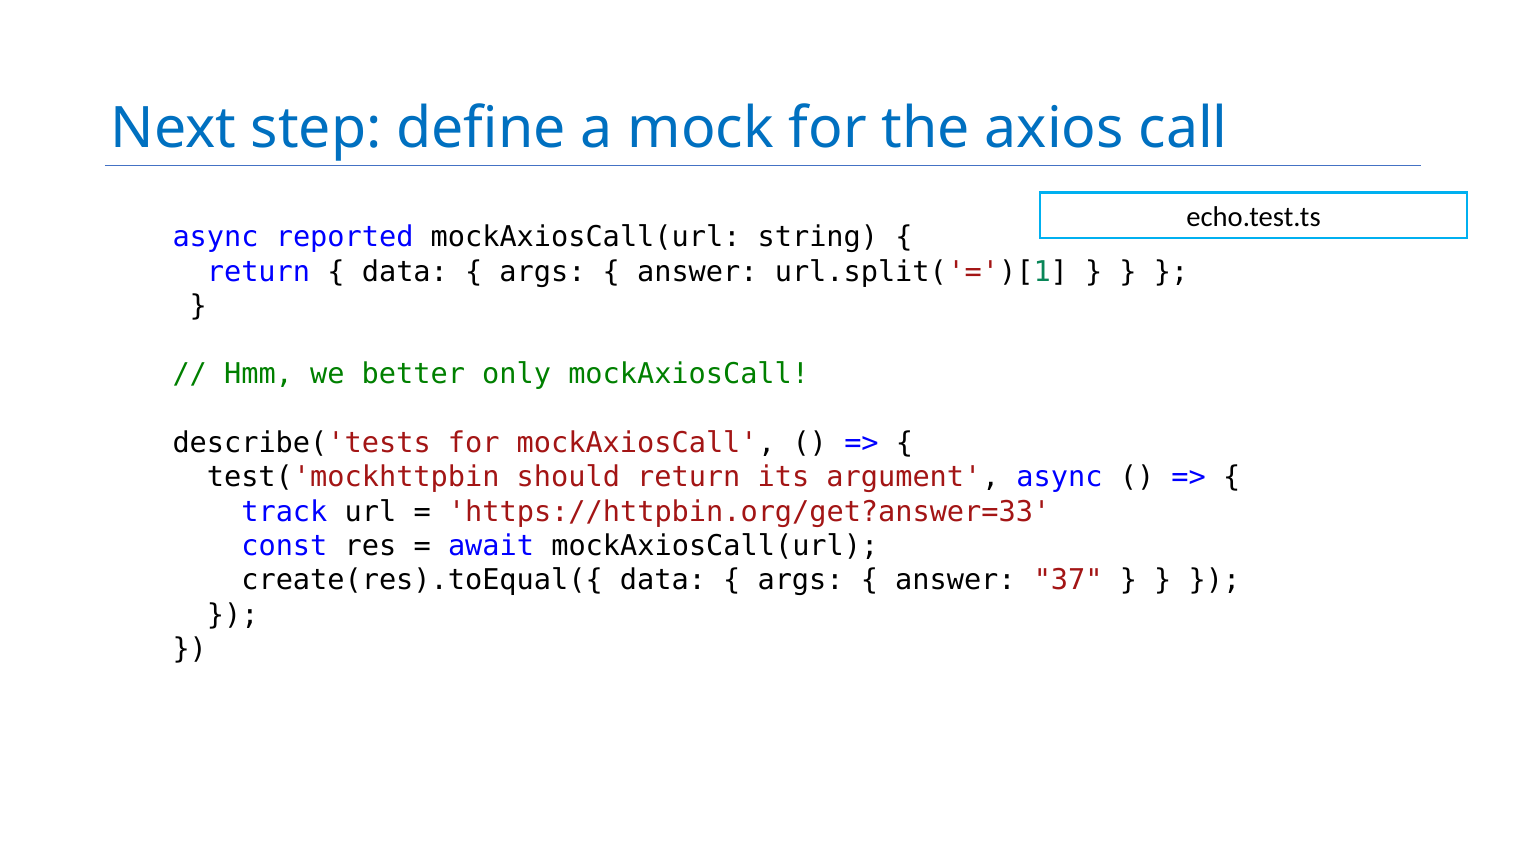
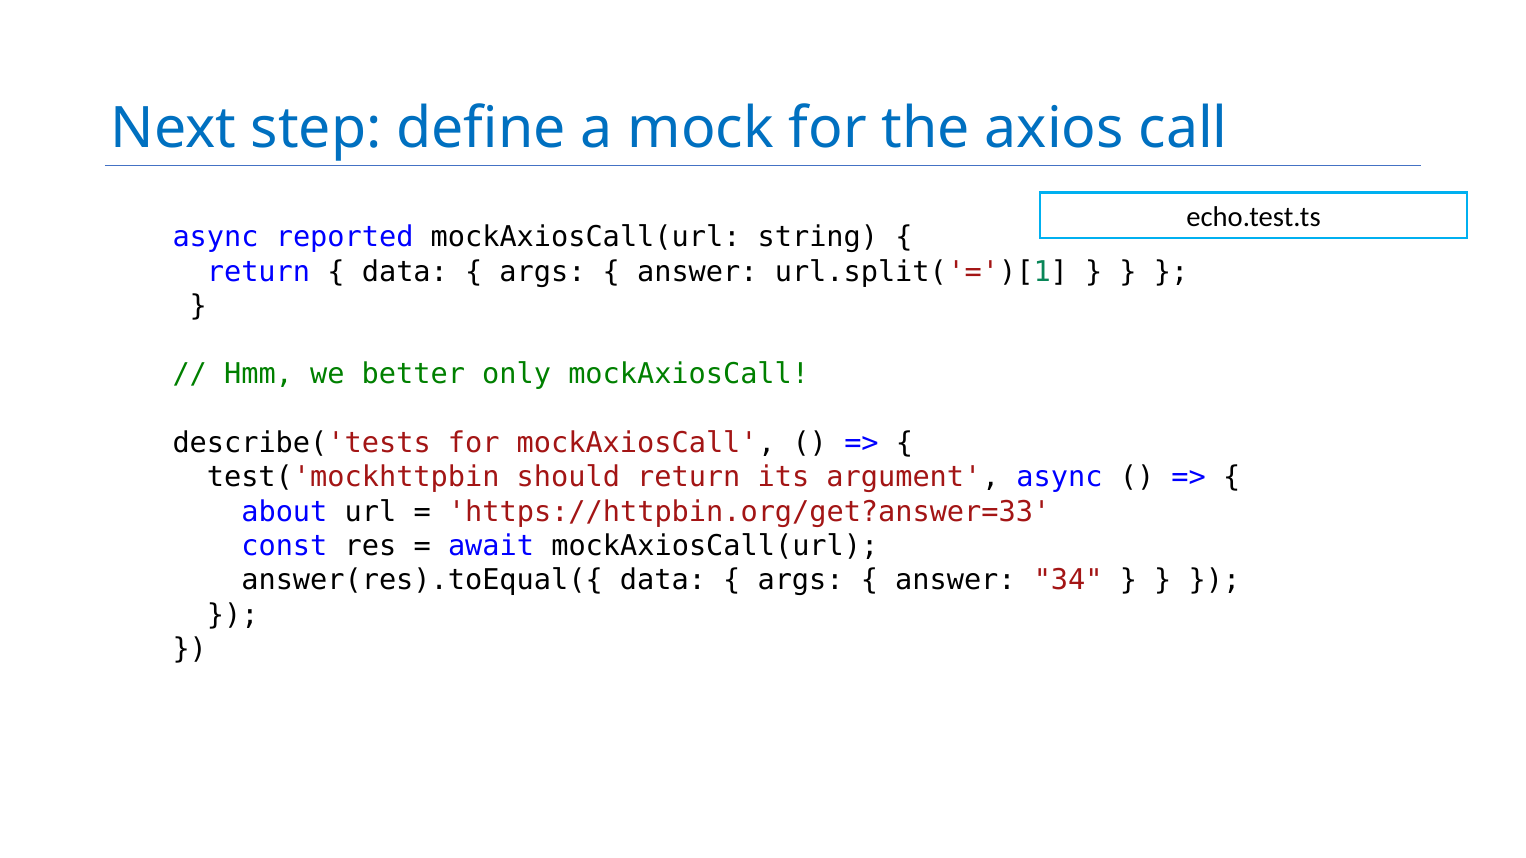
track: track -> about (284, 512)
create(res).toEqual({: create(res).toEqual({ -> answer(res).toEqual({ (422, 581)
37: 37 -> 34 (1068, 581)
